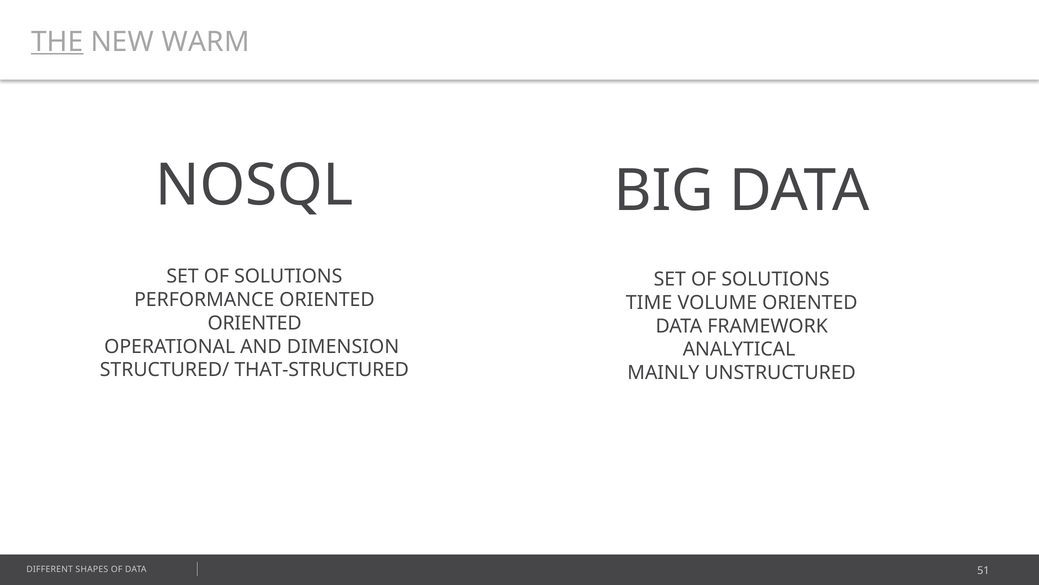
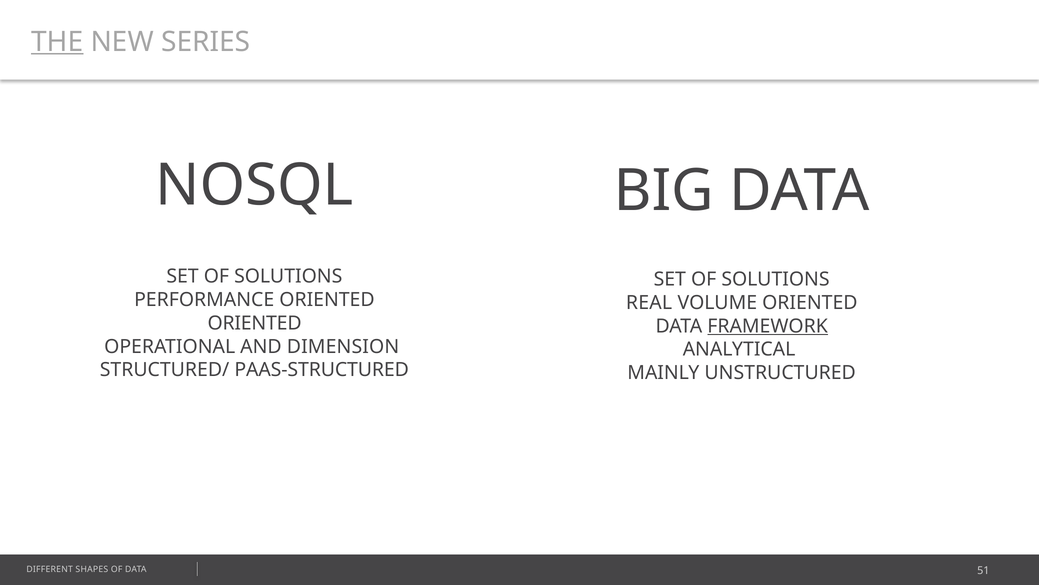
WARM: WARM -> SERIES (206, 42)
TIME: TIME -> REAL (649, 302)
FRAMEWORK underline: none -> present (768, 326)
THAT-STRUCTURED: THAT-STRUCTURED -> PAAS-STRUCTURED (322, 370)
